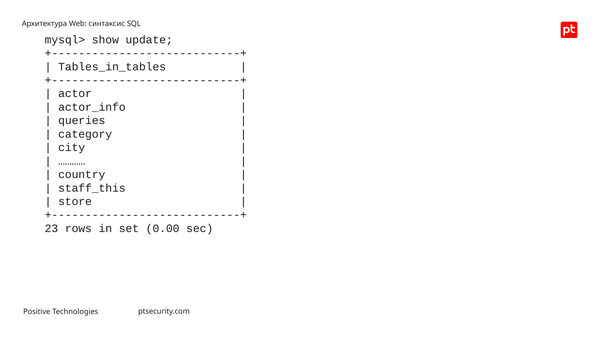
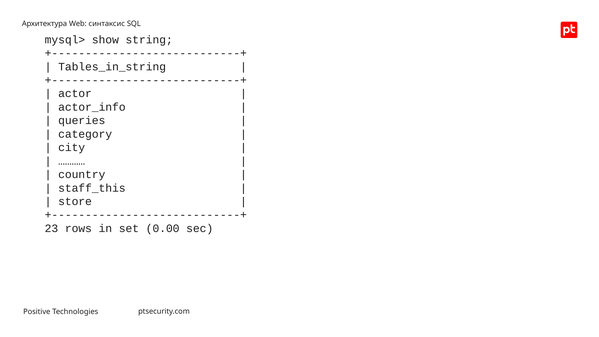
update: update -> string (149, 40)
Tables_in_tables: Tables_in_tables -> Tables_in_string (112, 67)
